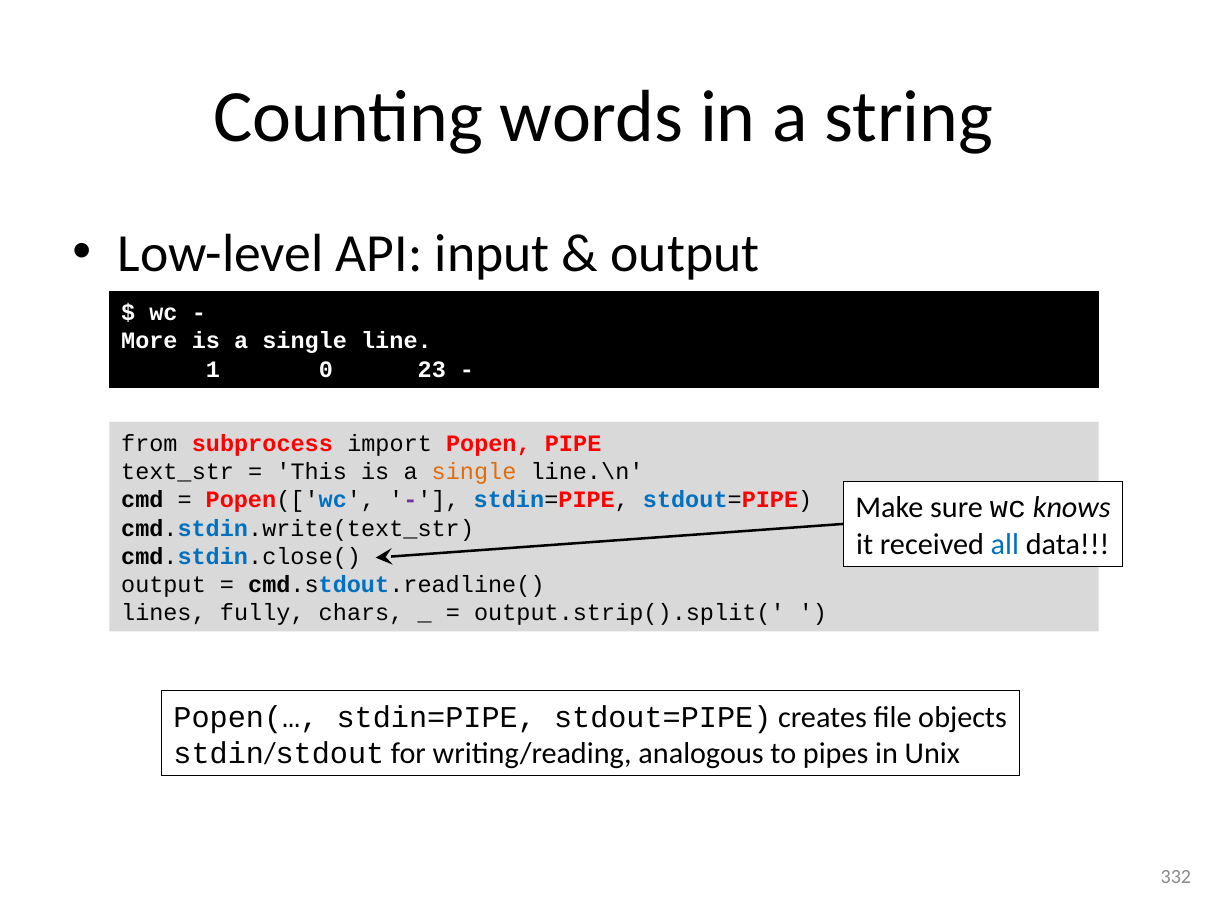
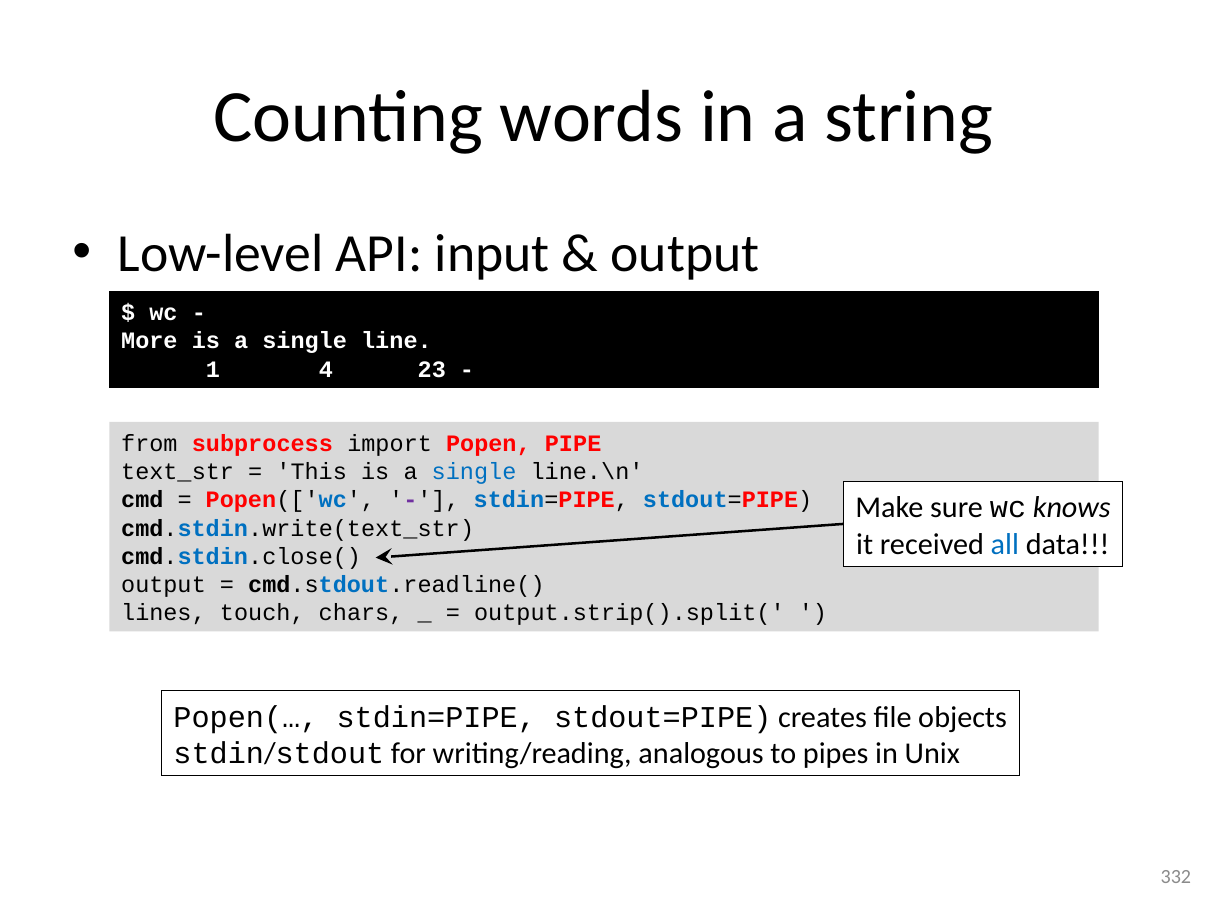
0: 0 -> 4 (326, 369)
single colour: orange -> blue (474, 472)
fully: fully -> touch (262, 613)
